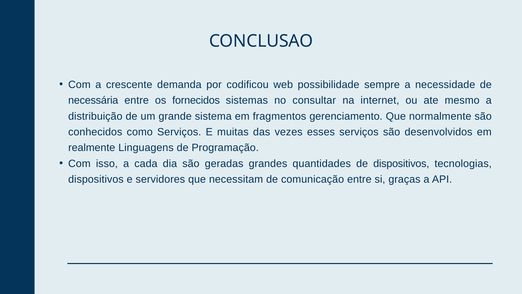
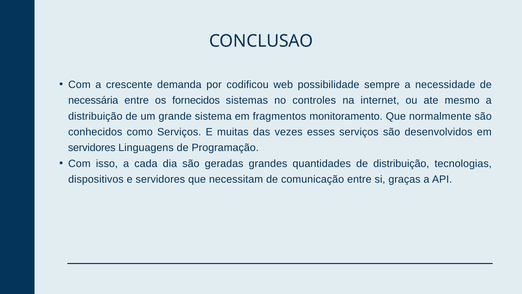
consultar: consultar -> controles (314, 100)
gerenciamento: gerenciamento -> monitoramento (346, 116)
realmente: realmente -> servidores (92, 148)
de dispositivos: dispositivos -> distribuição (401, 163)
